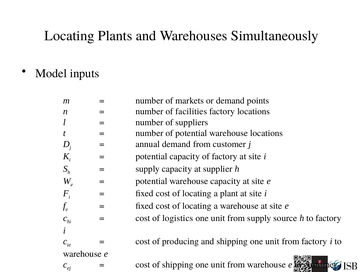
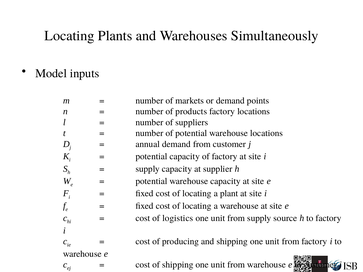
facilities: facilities -> products (191, 112)
